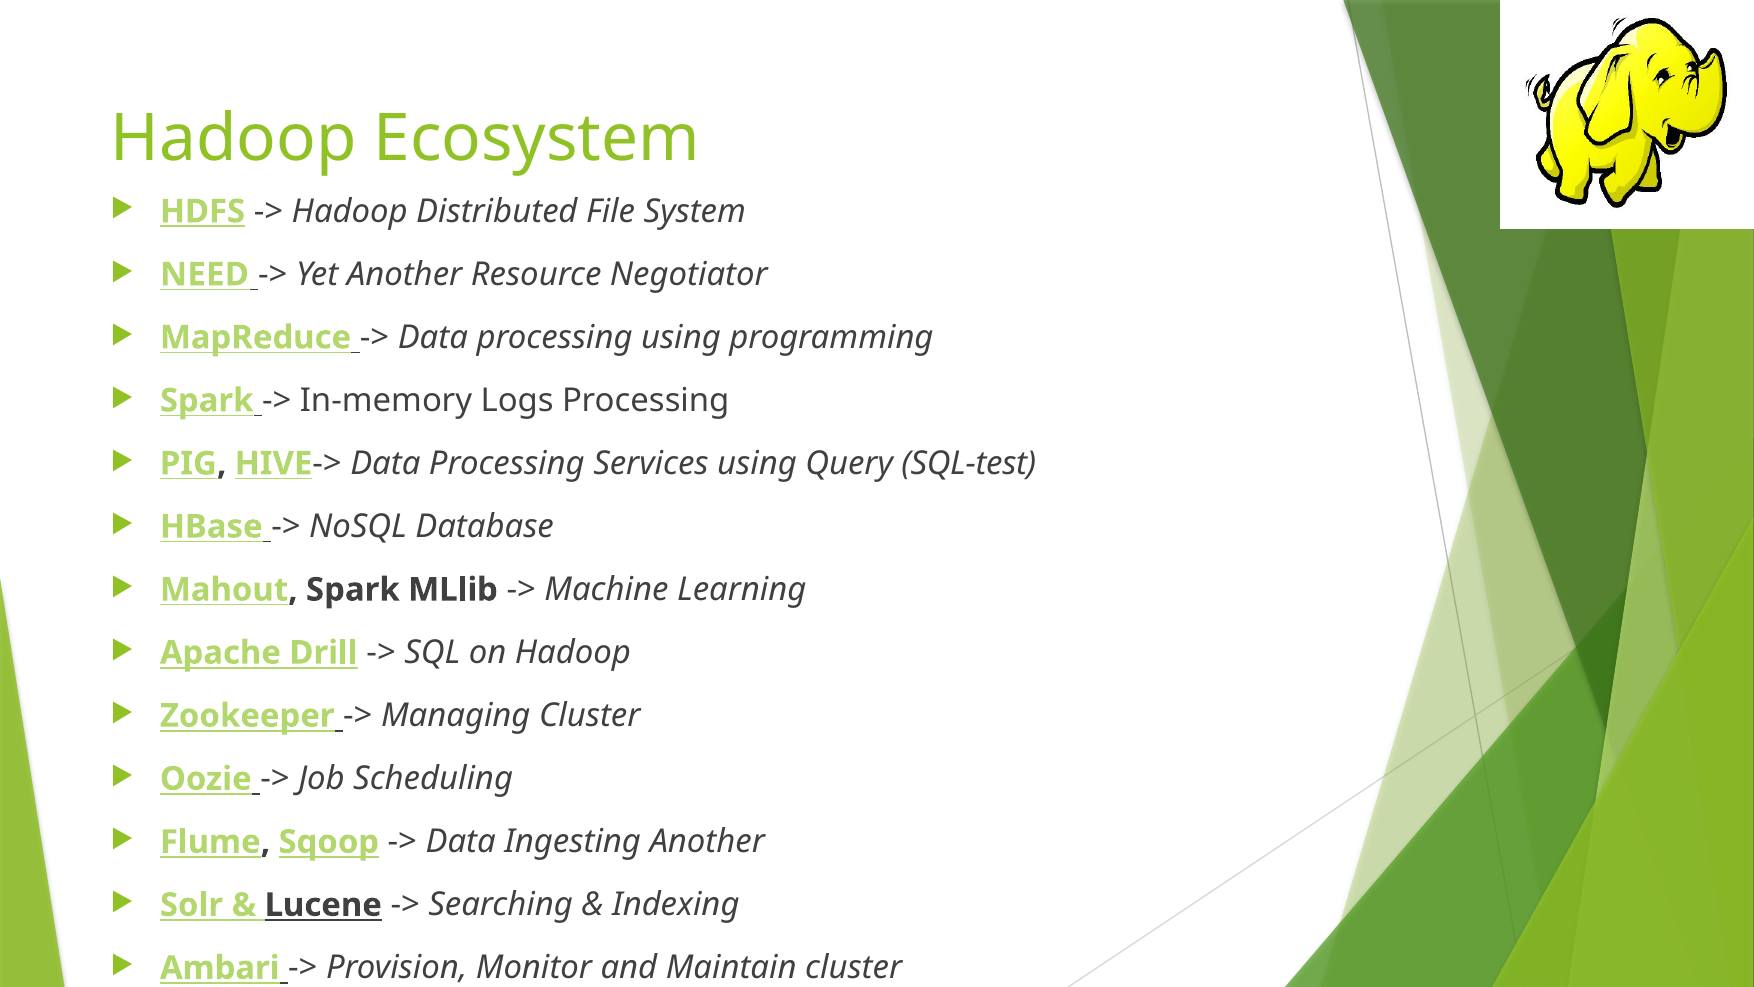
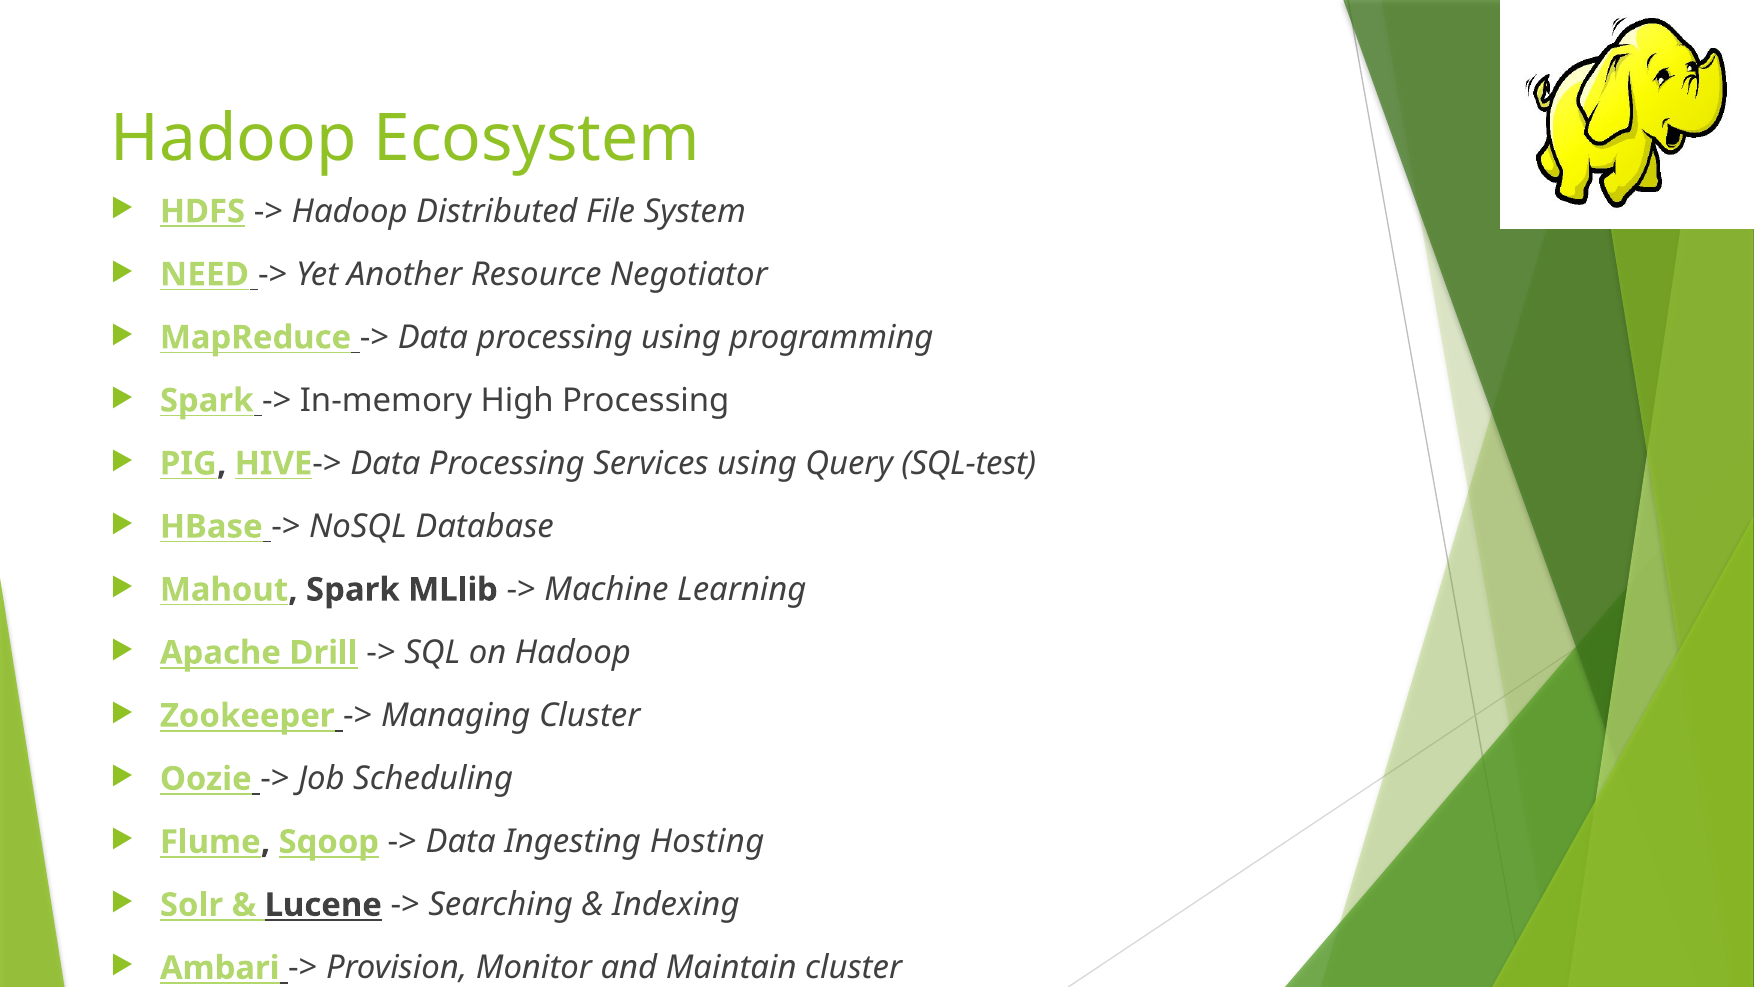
Logs: Logs -> High (517, 400)
Ingesting Another: Another -> Hosting (707, 842)
